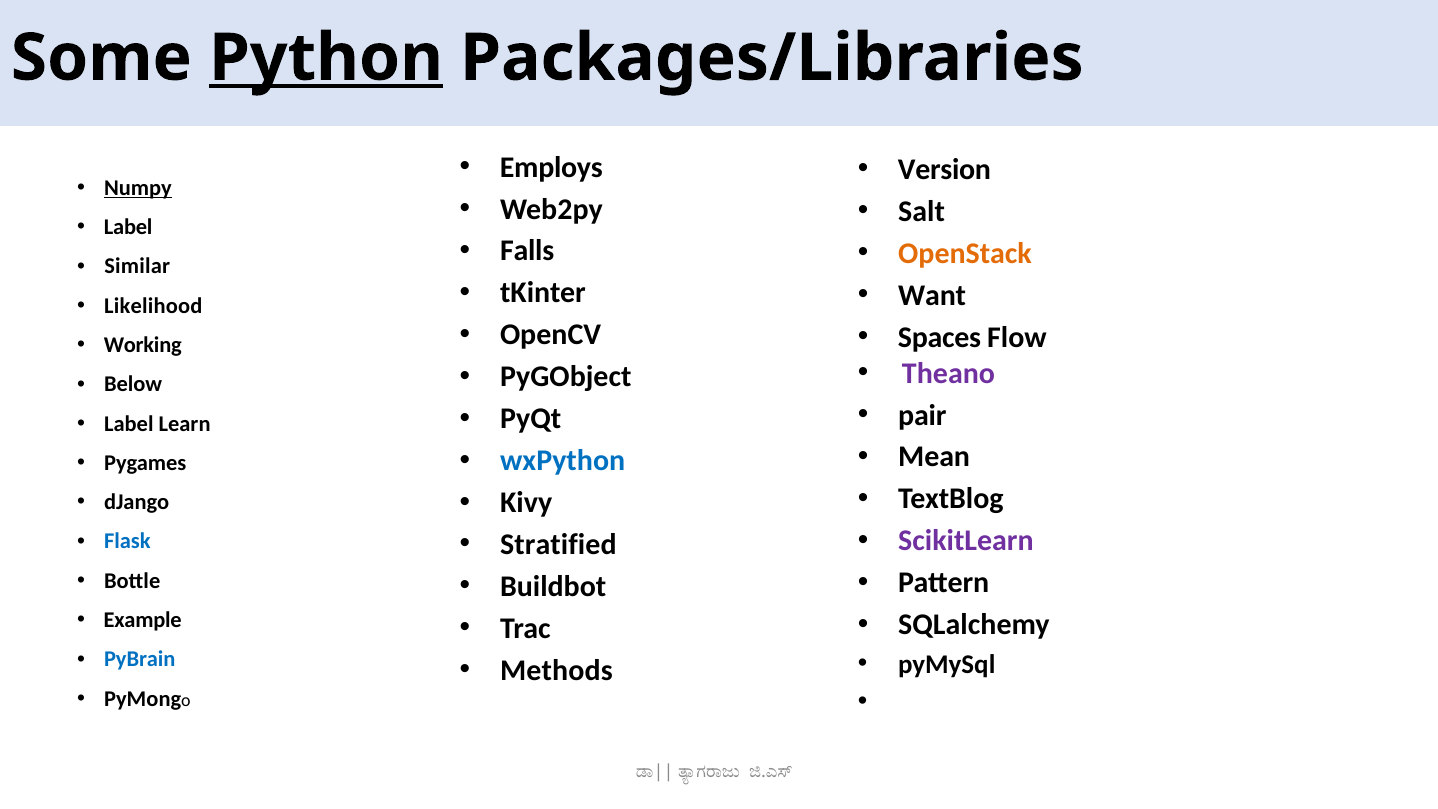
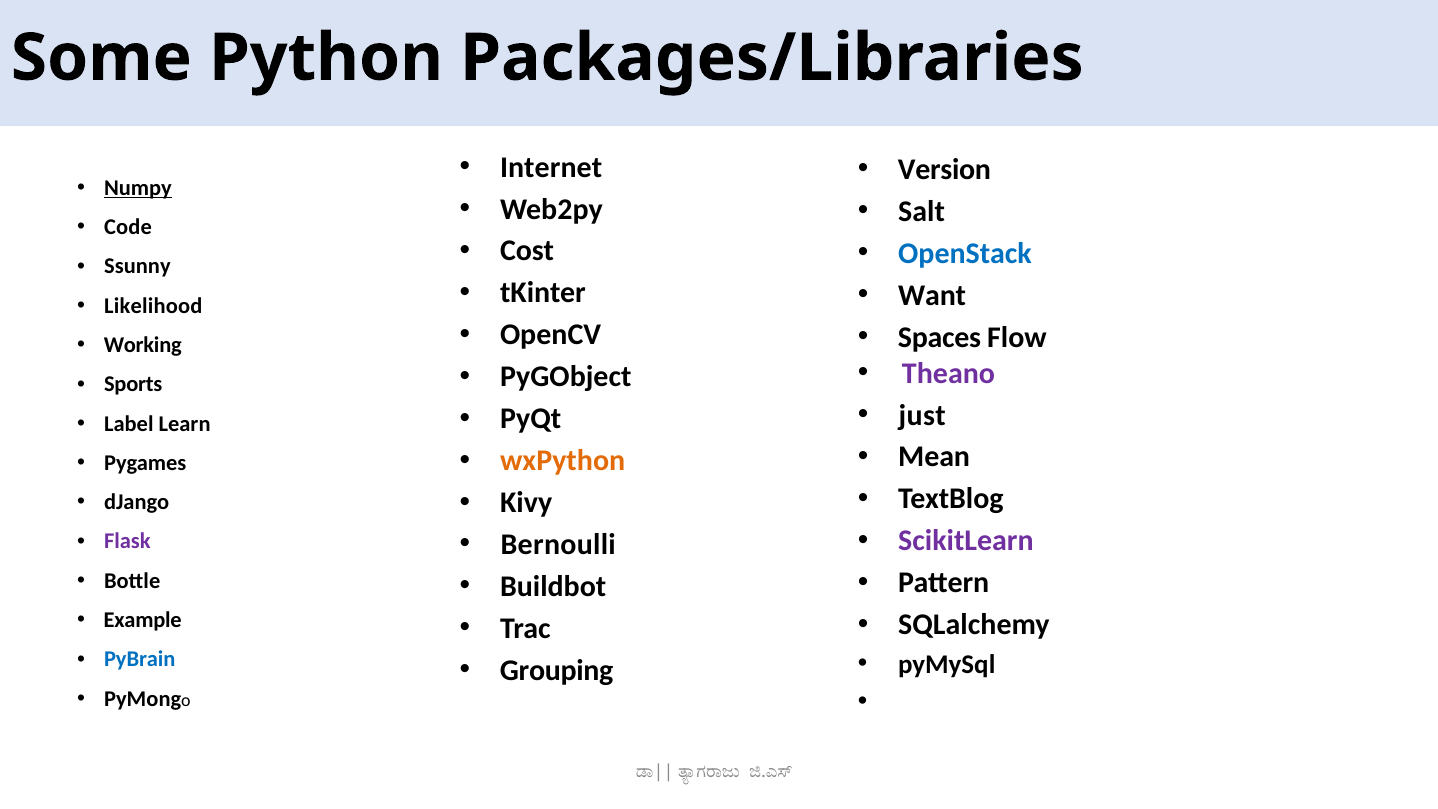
Python underline: present -> none (326, 58)
Employs: Employs -> Internet (551, 167)
Label: Label -> Code (128, 227)
Falls: Falls -> Cost (527, 251)
OpenStack colour: orange -> blue (965, 253)
Similar: Similar -> Ssunny (137, 266)
Below: Below -> Sports (133, 384)
pair: pair -> just (922, 415)
wxPython colour: blue -> orange (563, 461)
Stratified: Stratified -> Bernoulli (558, 545)
Flask colour: blue -> purple (127, 541)
Methods: Methods -> Grouping (557, 671)
